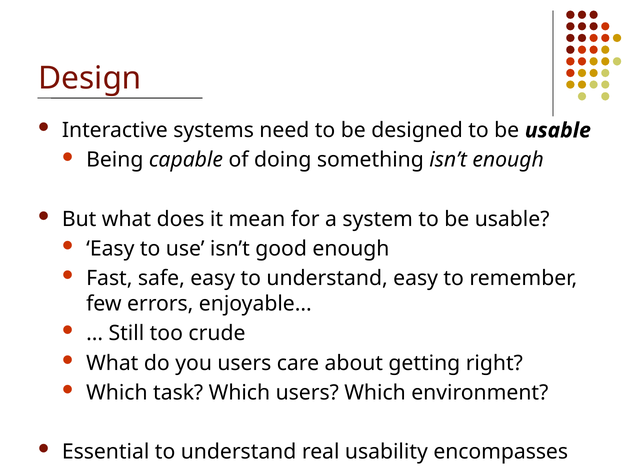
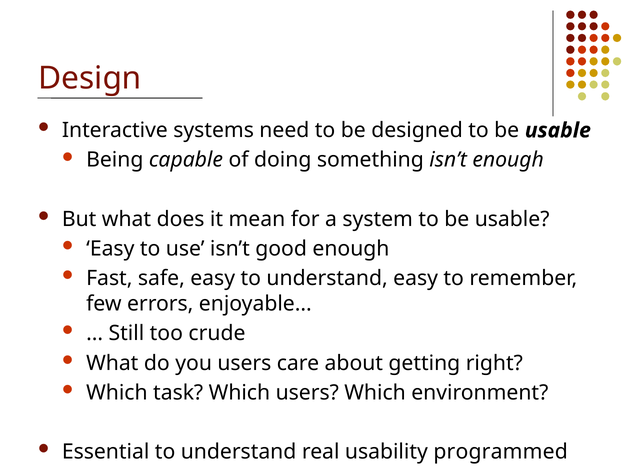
encompasses: encompasses -> programmed (501, 452)
